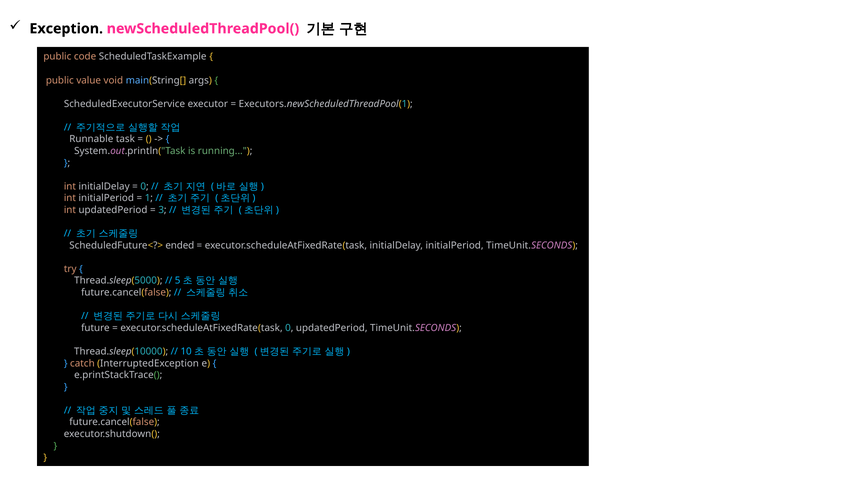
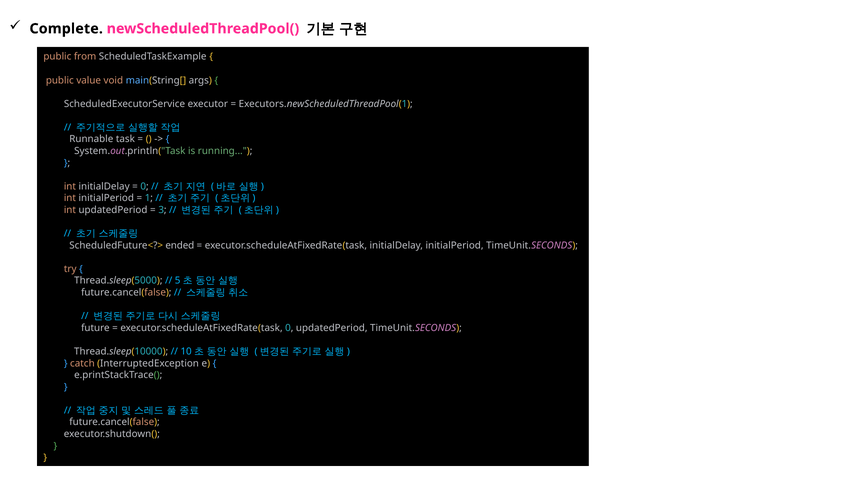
Exception: Exception -> Complete (66, 29)
code: code -> from (85, 57)
